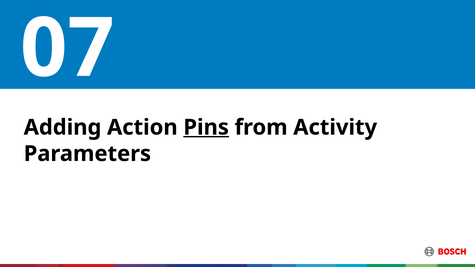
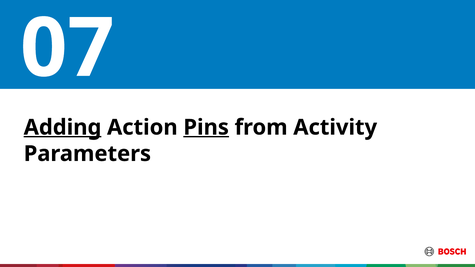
Adding underline: none -> present (63, 127)
